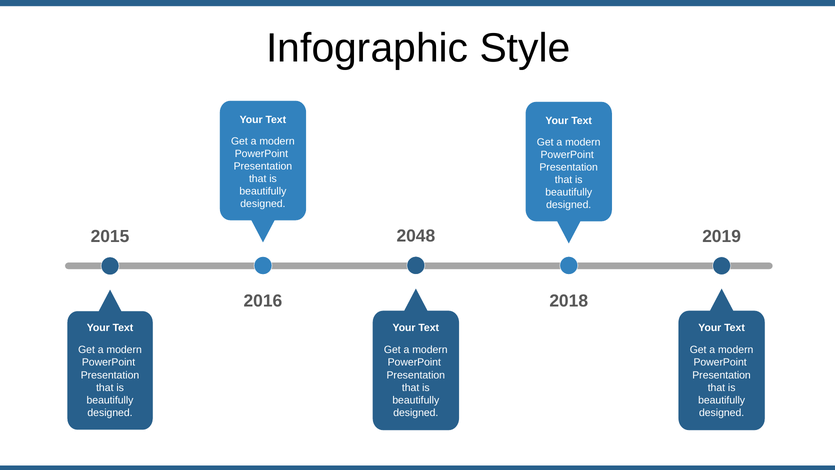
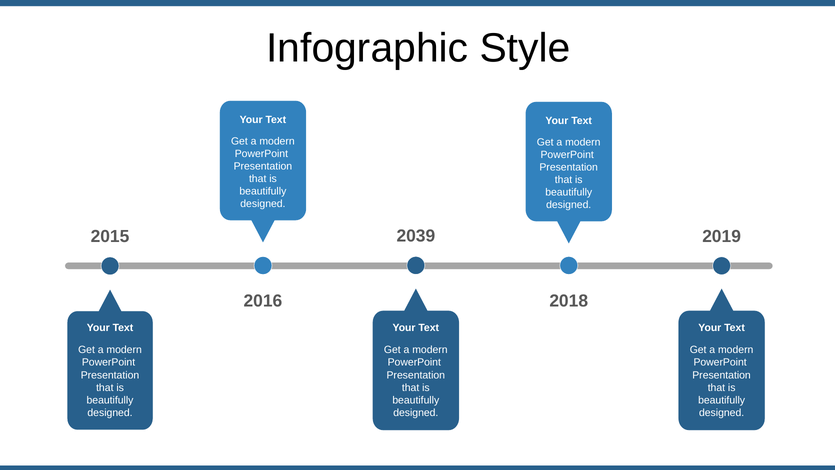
2048: 2048 -> 2039 (416, 236)
